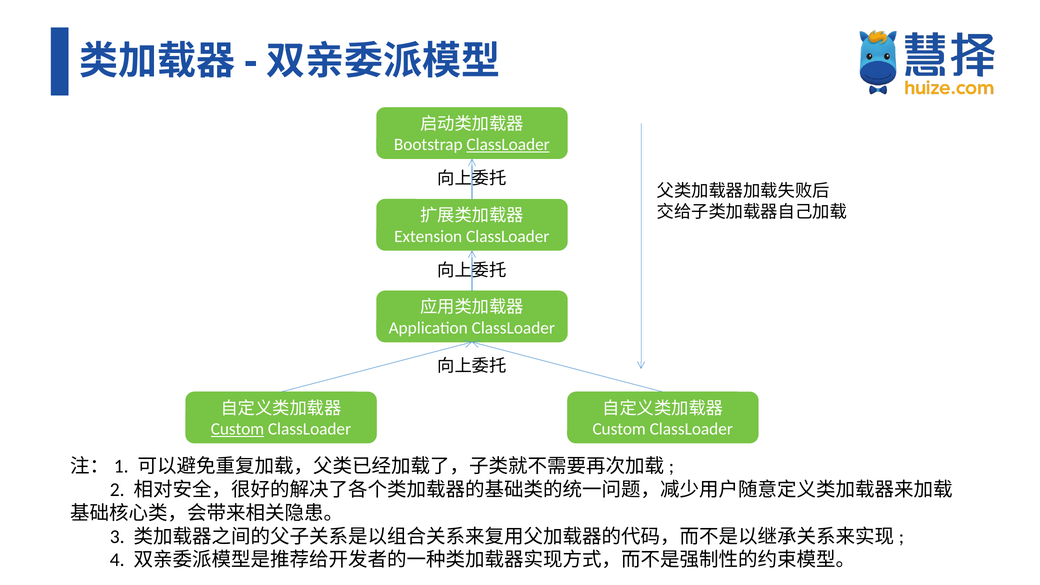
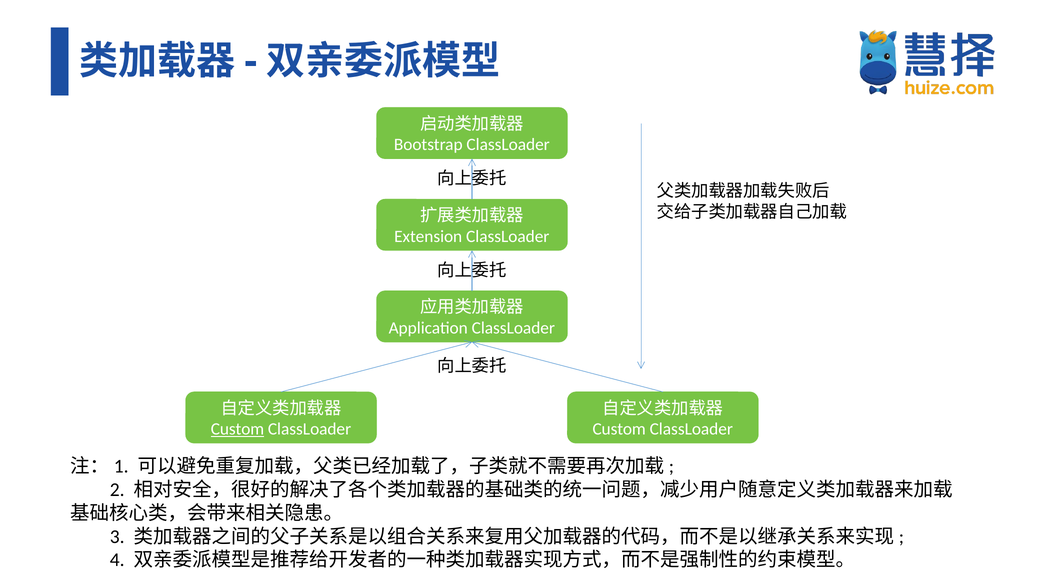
ClassLoader underline: present -> none (508, 145)
